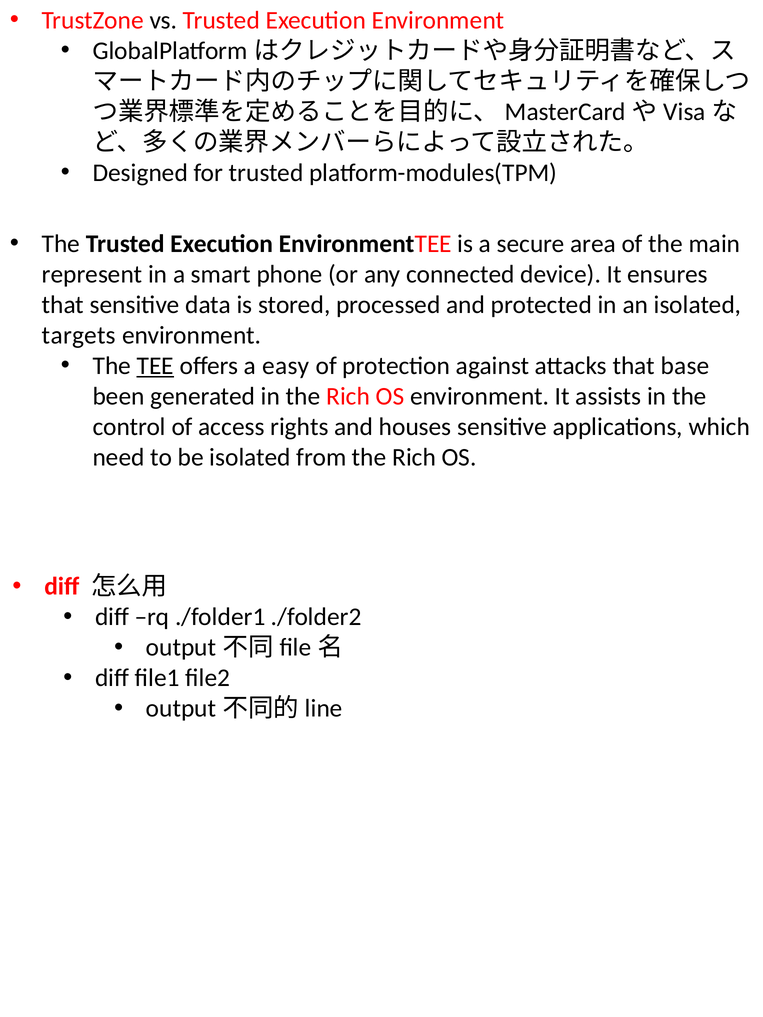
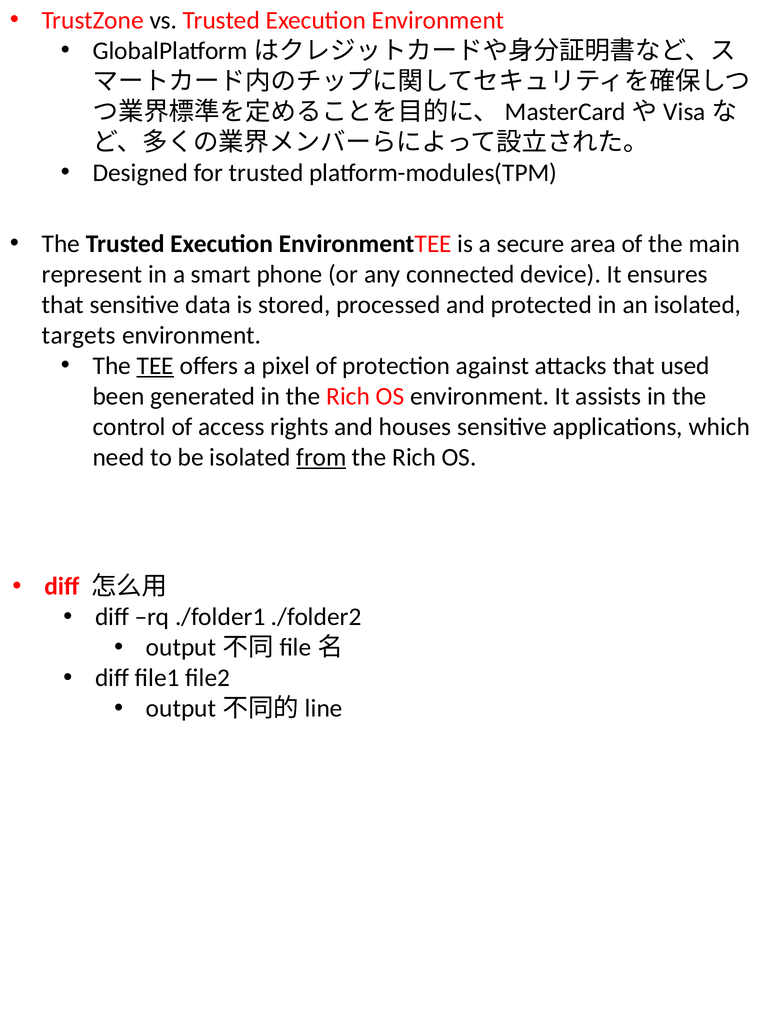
easy: easy -> pixel (286, 366)
base: base -> used (685, 366)
from underline: none -> present (321, 457)
